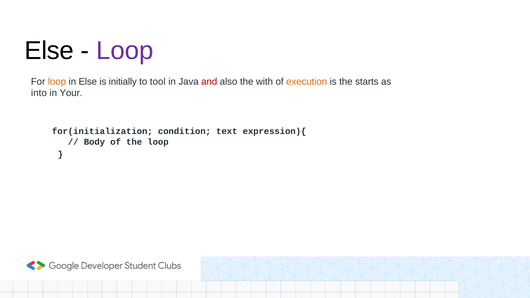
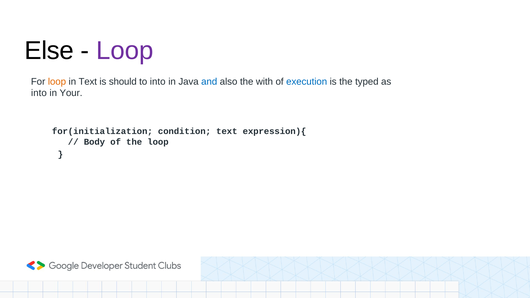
in Else: Else -> Text (88, 82)
initially: initially -> should (123, 82)
to tool: tool -> into (158, 82)
and colour: red -> blue (209, 82)
execution colour: orange -> blue (307, 82)
starts: starts -> typed (367, 82)
